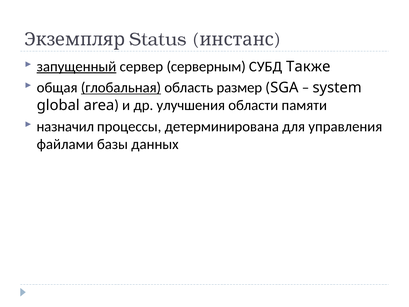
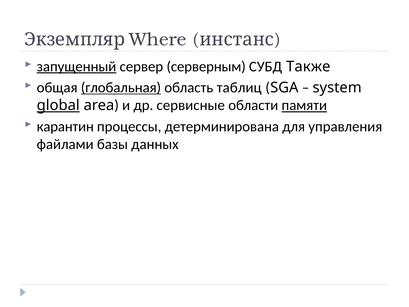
Status: Status -> Where (158, 39)
размер: размер -> таблиц (239, 88)
global underline: none -> present (58, 105)
улучшения: улучшения -> сервисные (191, 105)
памяти underline: none -> present (304, 105)
назначил: назначил -> карантин (65, 126)
